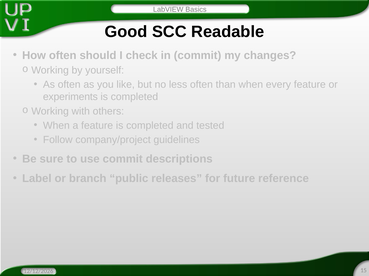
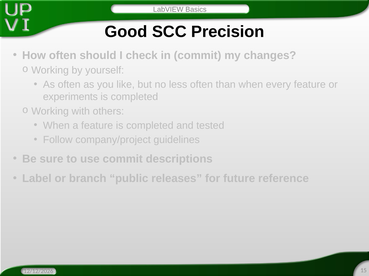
Readable: Readable -> Precision (228, 32)
